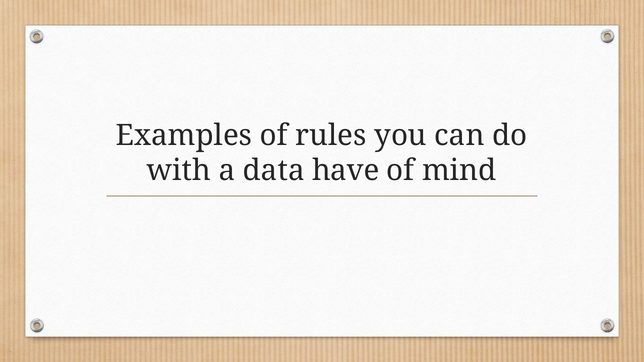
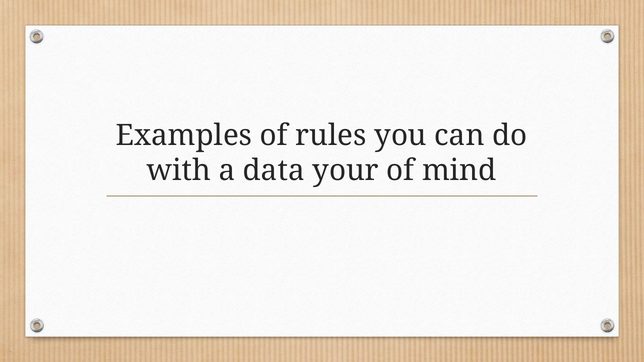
have: have -> your (346, 171)
